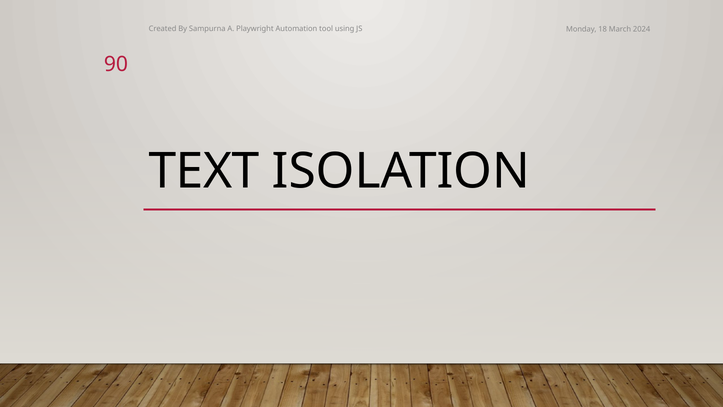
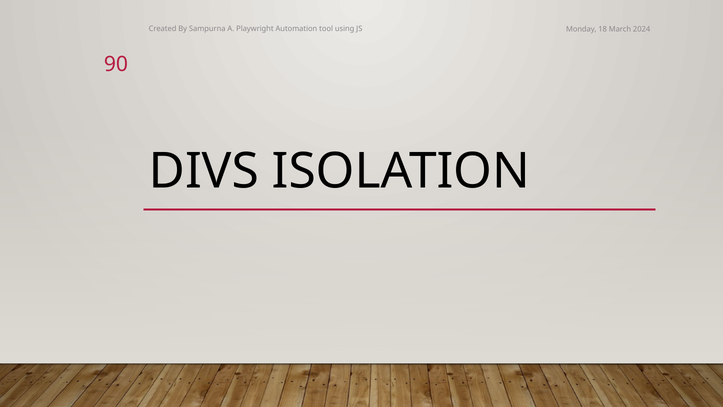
TEXT: TEXT -> DIVS (204, 171)
